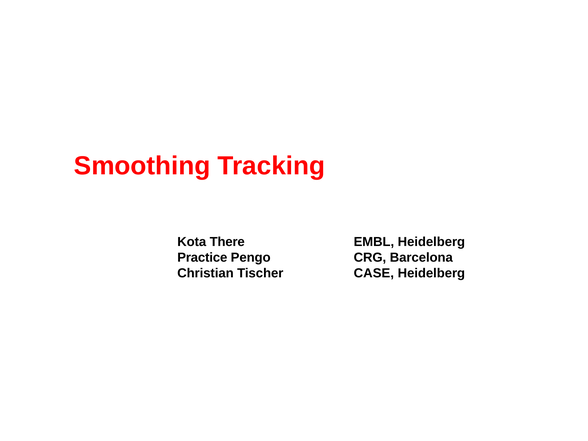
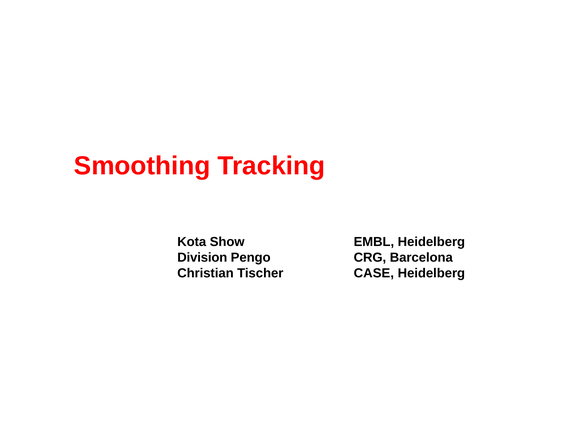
There: There -> Show (227, 242)
Practice: Practice -> Division (202, 258)
